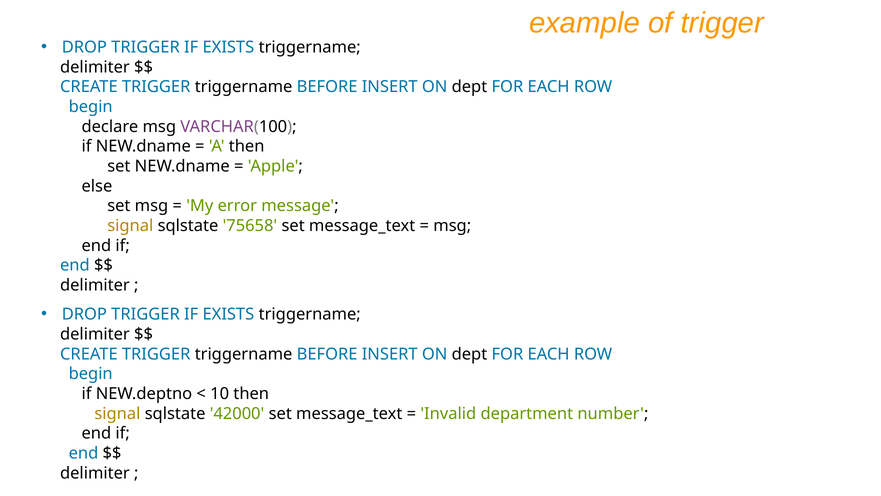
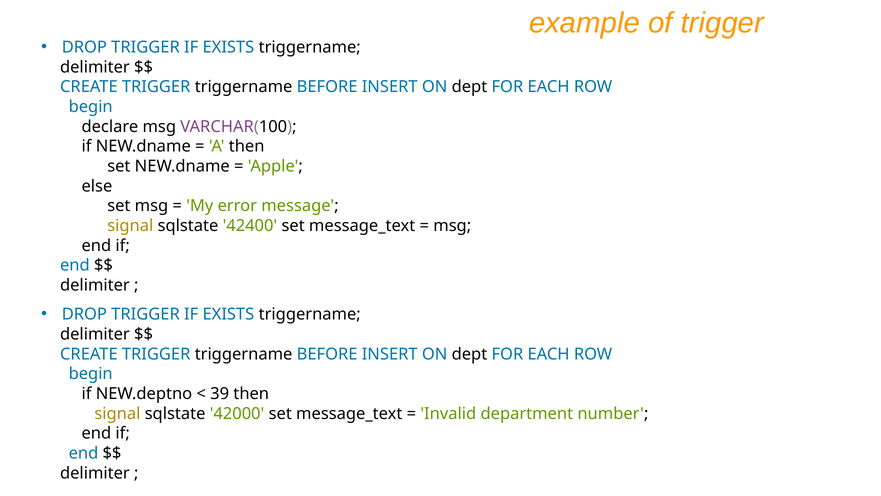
75658: 75658 -> 42400 (250, 226)
10: 10 -> 39 (220, 393)
